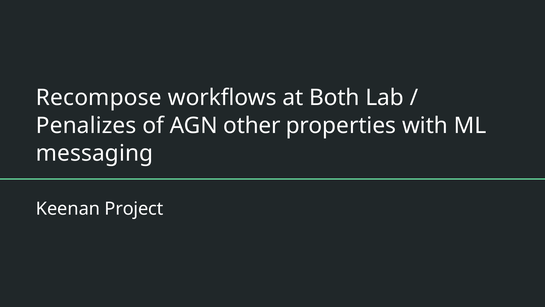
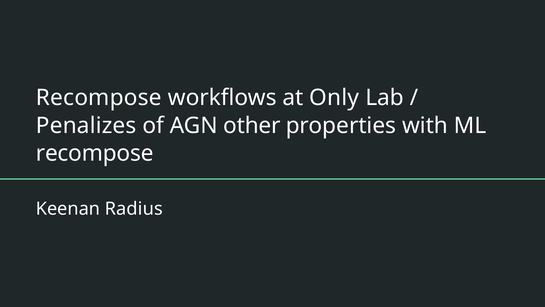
Both: Both -> Only (334, 98)
messaging: messaging -> recompose (95, 153)
Project: Project -> Radius (134, 209)
